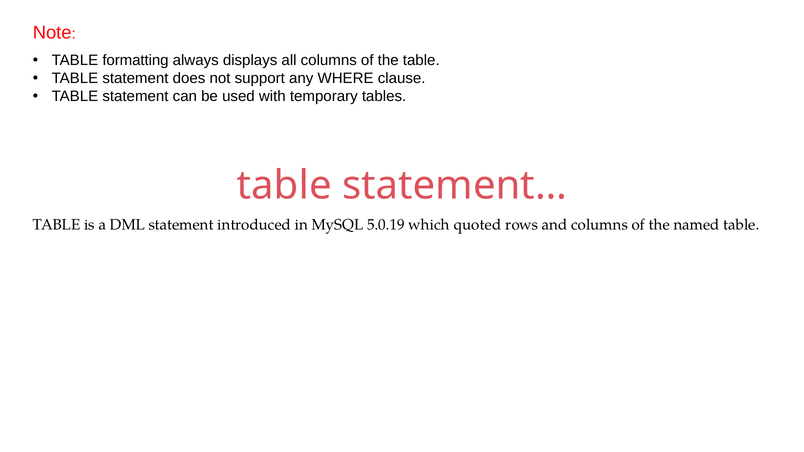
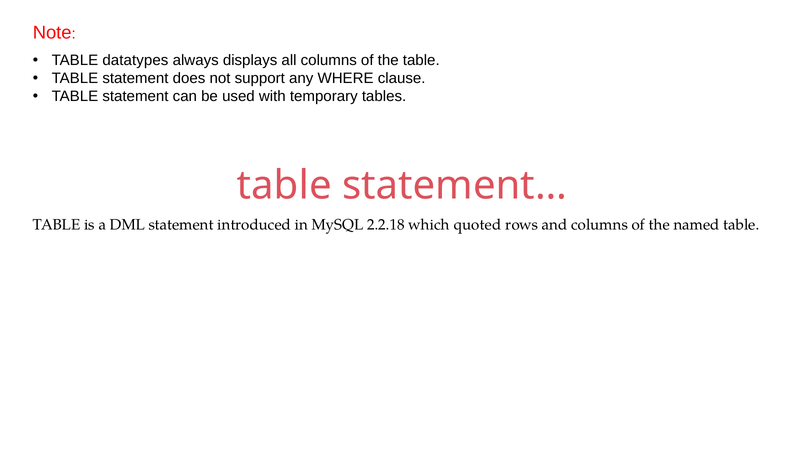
formatting: formatting -> datatypes (135, 60)
5.0.19: 5.0.19 -> 2.2.18 (386, 225)
